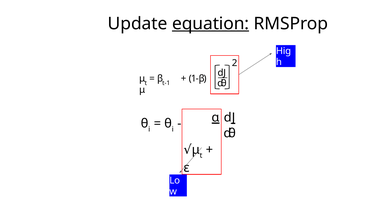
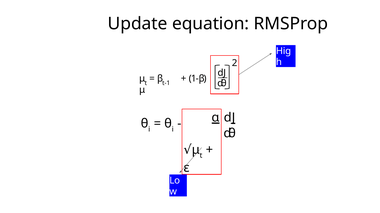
equation underline: present -> none (211, 24)
